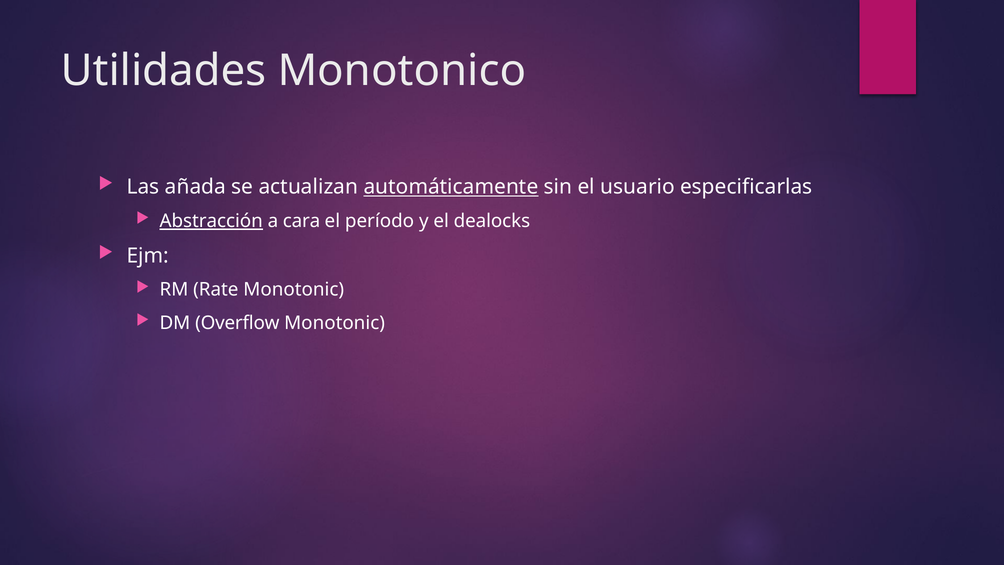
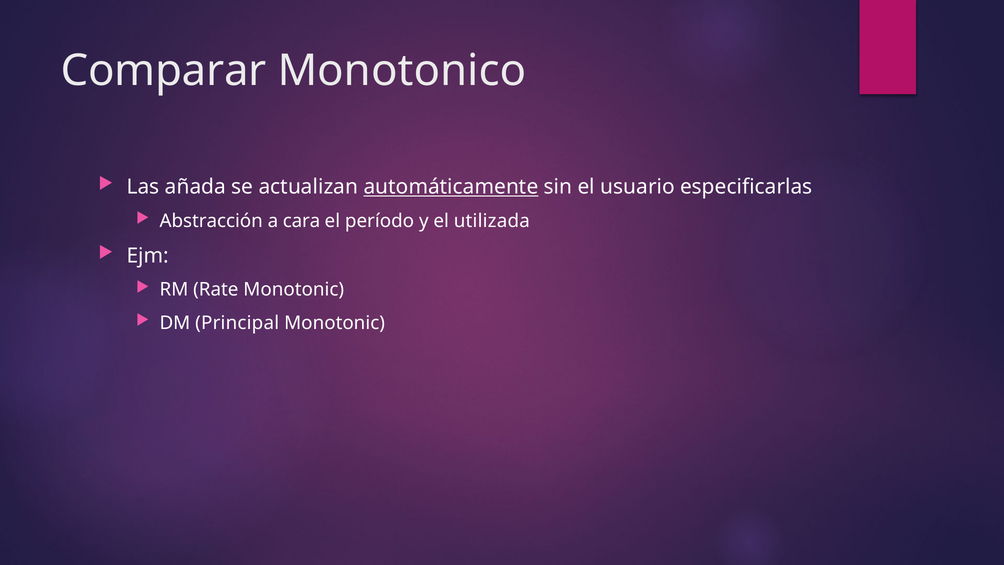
Utilidades: Utilidades -> Comparar (164, 70)
Abstracción underline: present -> none (211, 221)
dealocks: dealocks -> utilizada (492, 221)
Overflow: Overflow -> Principal (237, 323)
